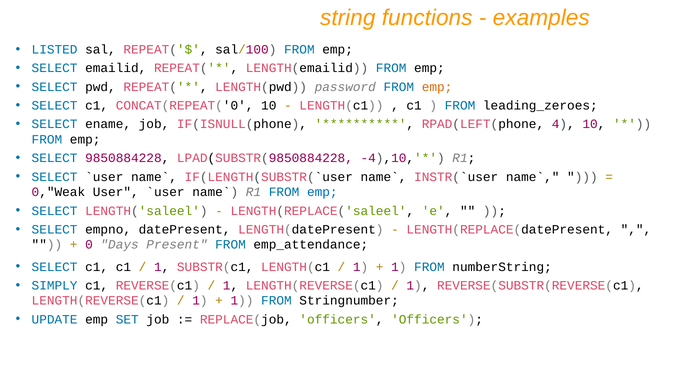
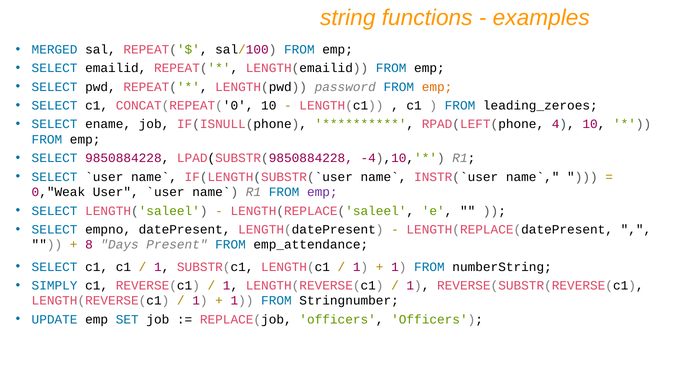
LISTED: LISTED -> MERGED (55, 50)
emp colour: blue -> purple (322, 192)
0: 0 -> 8 (89, 245)
